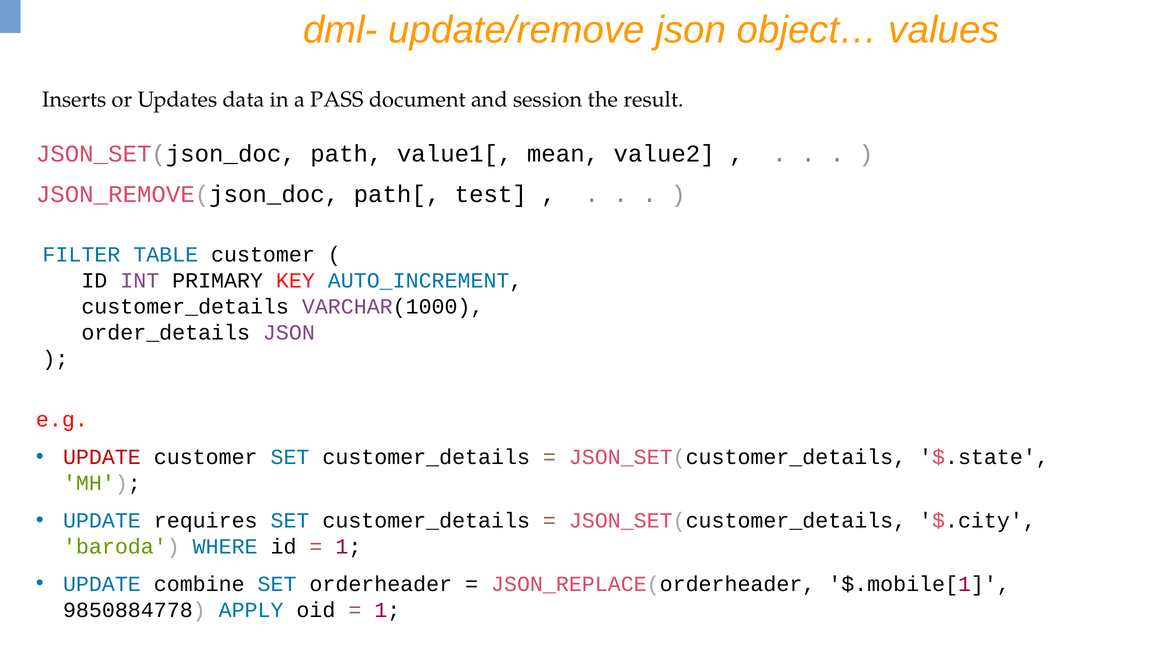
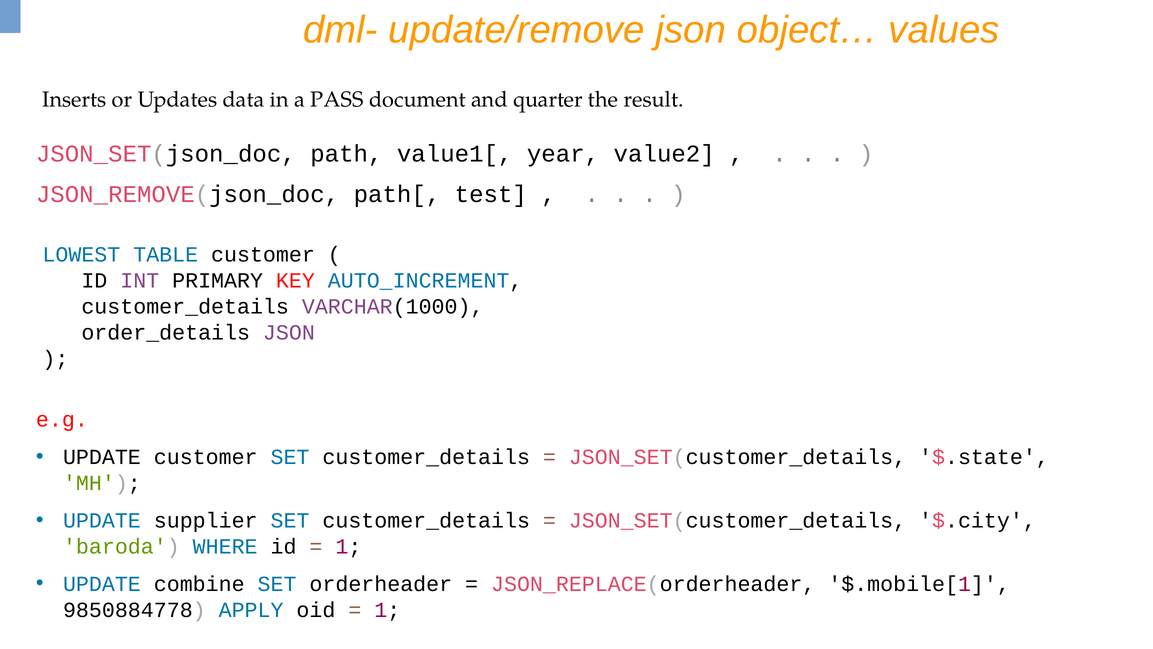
session: session -> quarter (548, 99)
mean: mean -> year (563, 154)
FILTER: FILTER -> LOWEST (81, 254)
UPDATE colour: red -> black (102, 457)
requires: requires -> supplier (206, 520)
